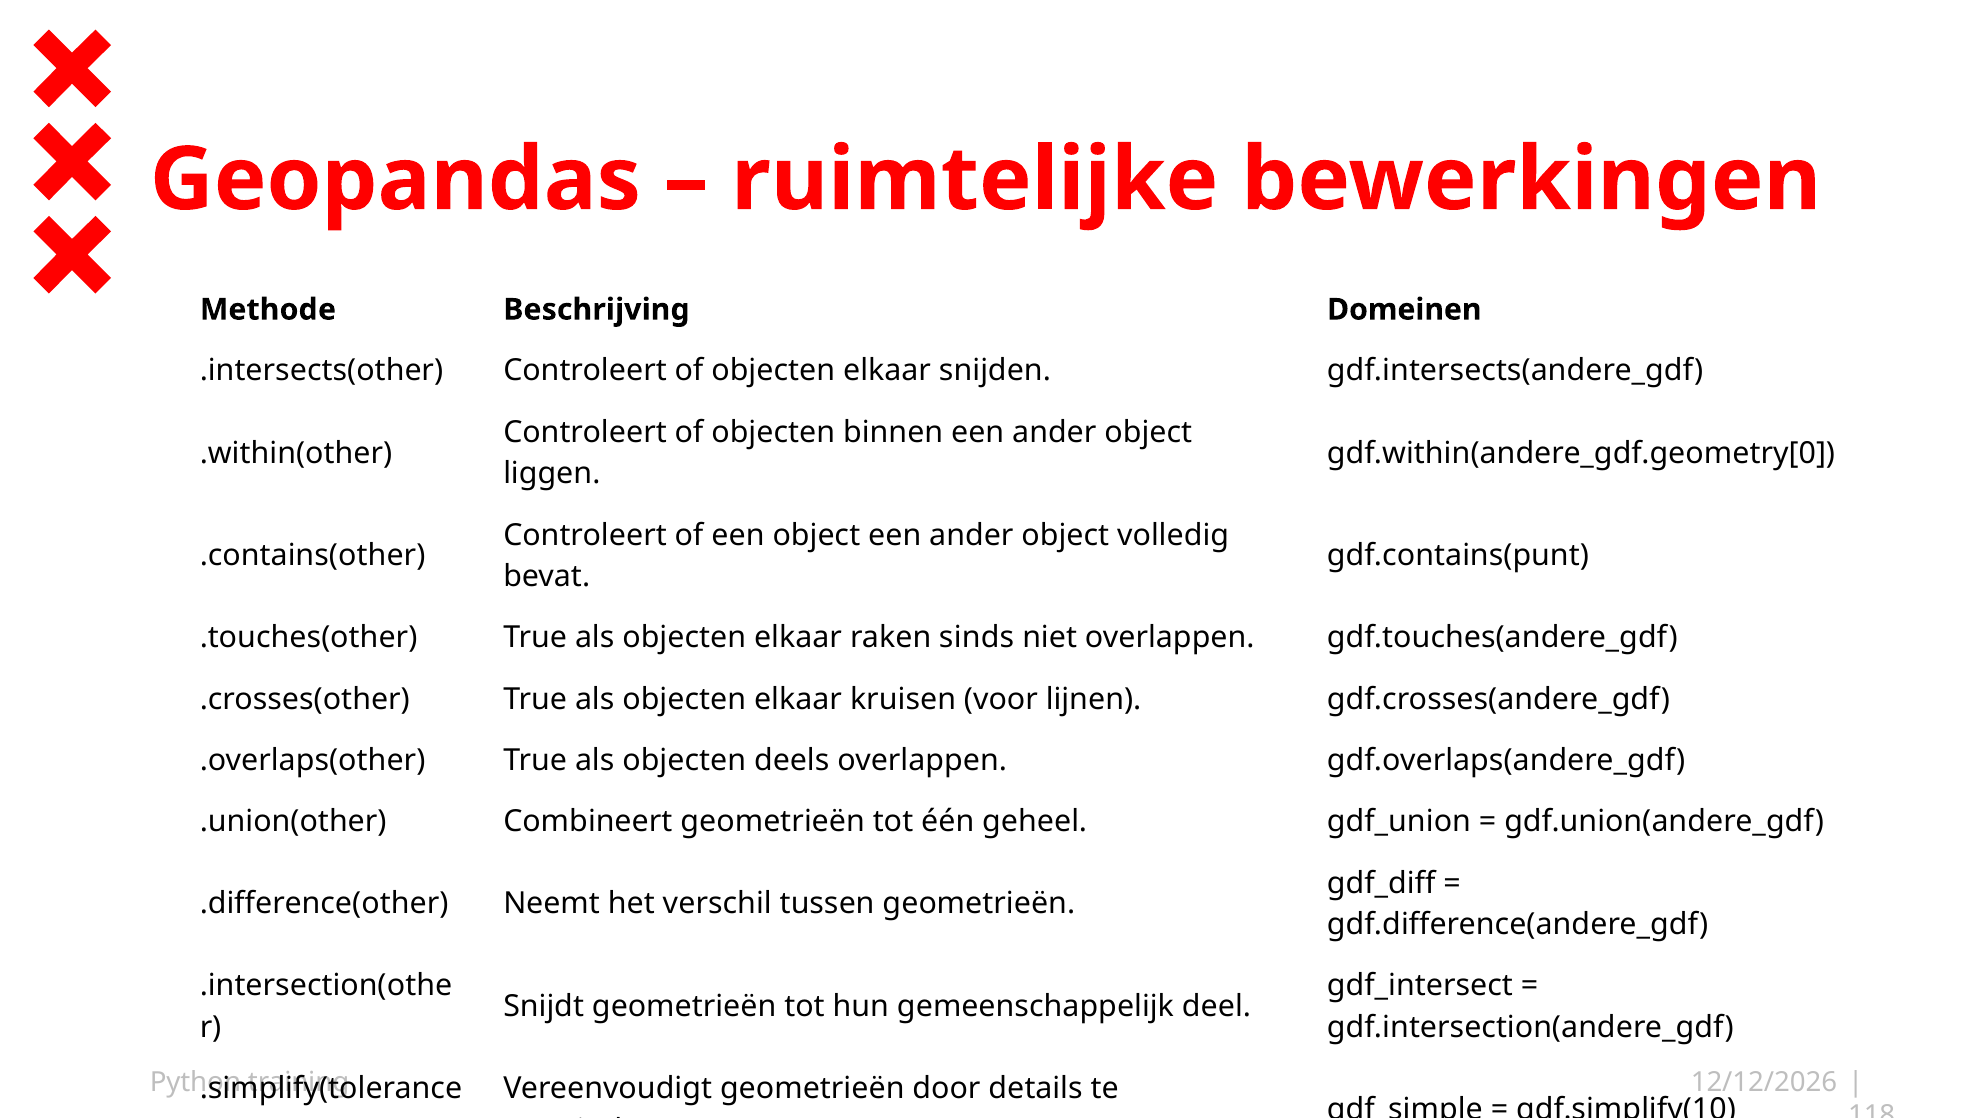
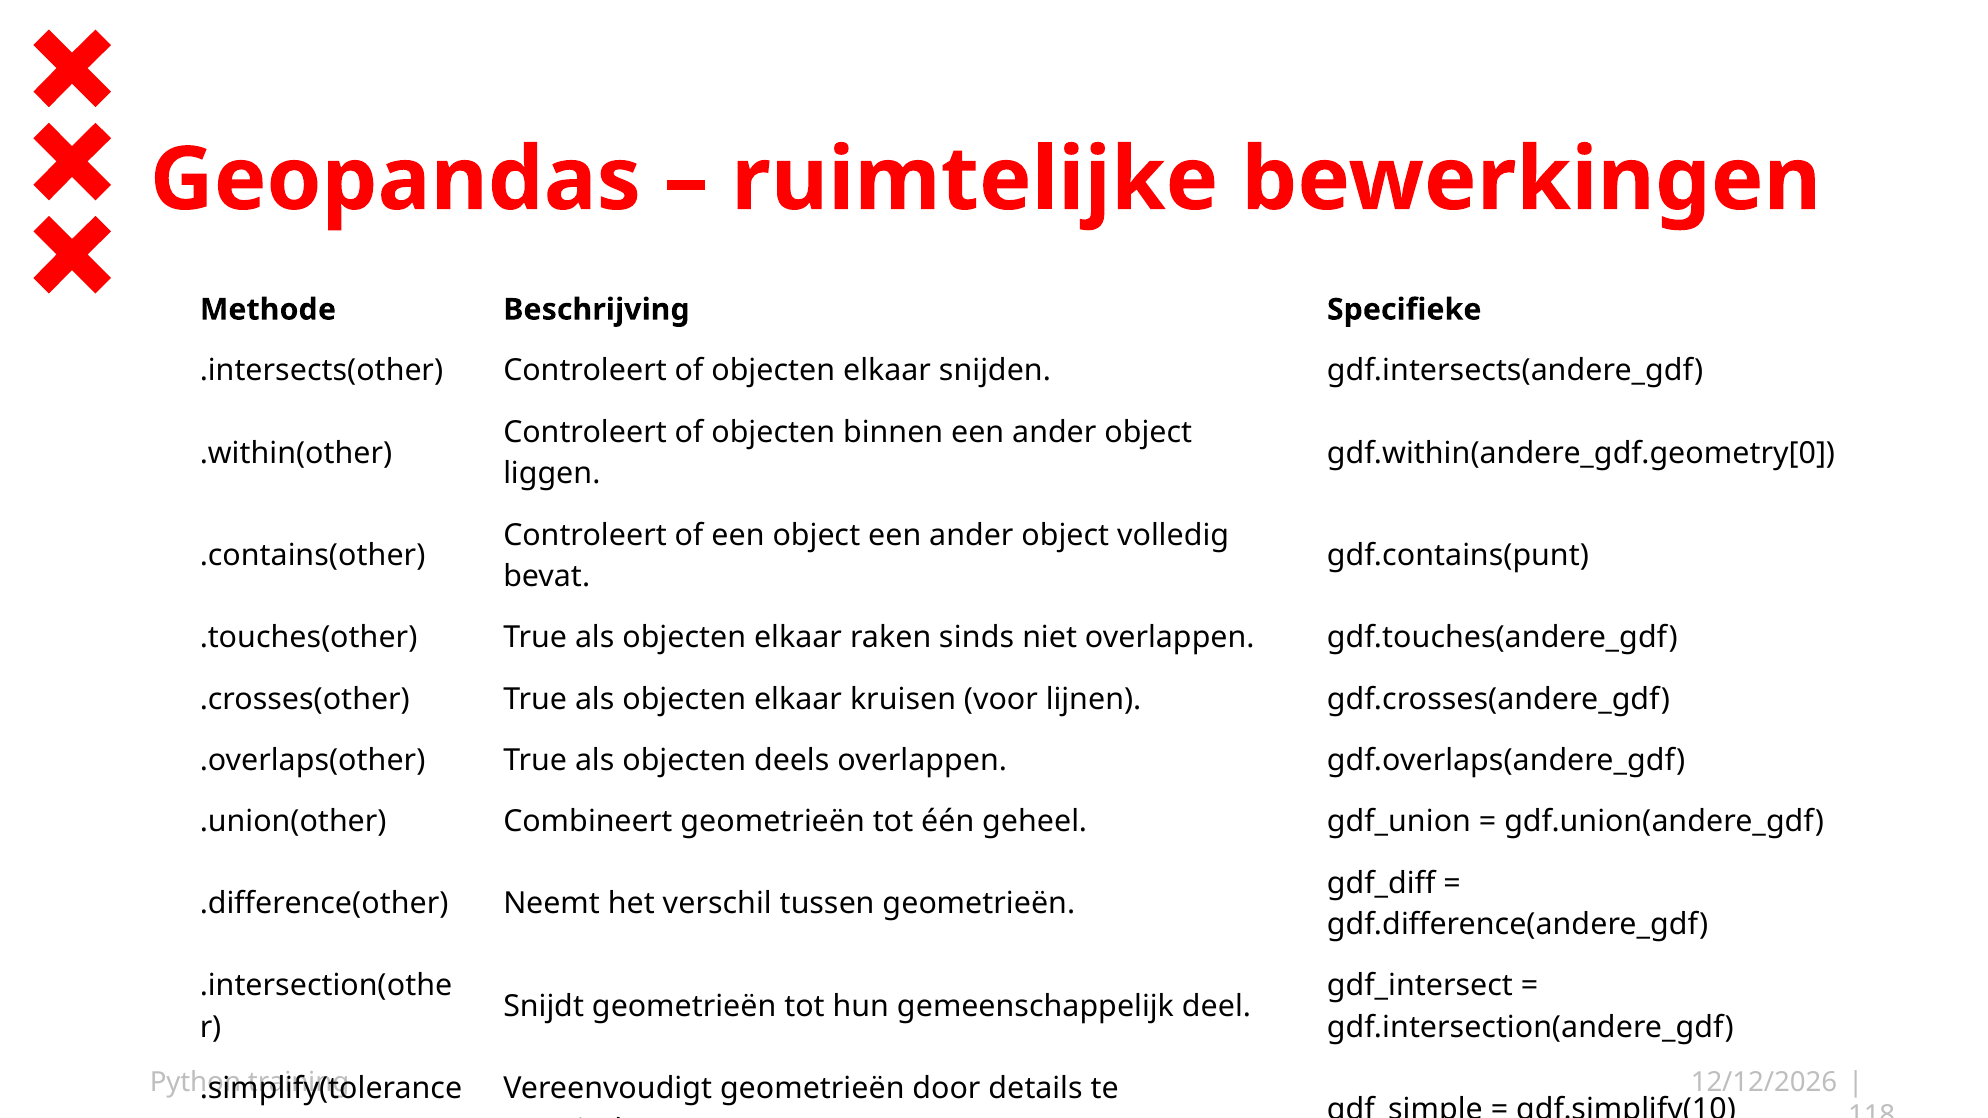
Domeinen: Domeinen -> Specifieke (1404, 310)
